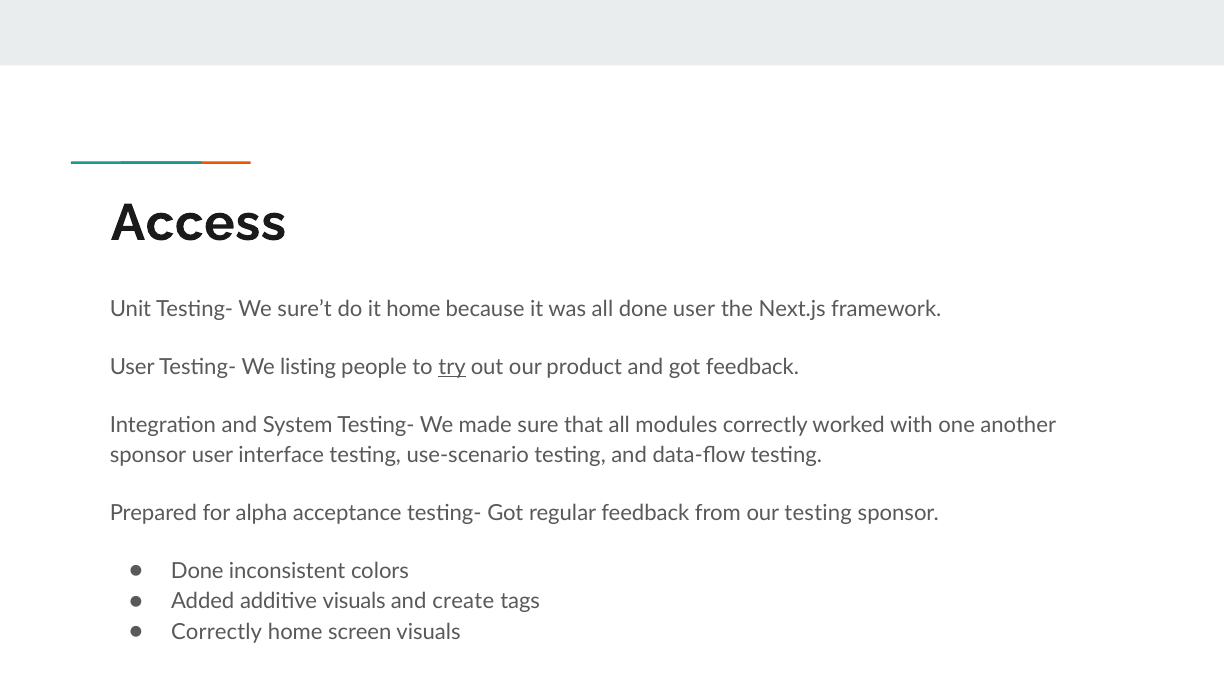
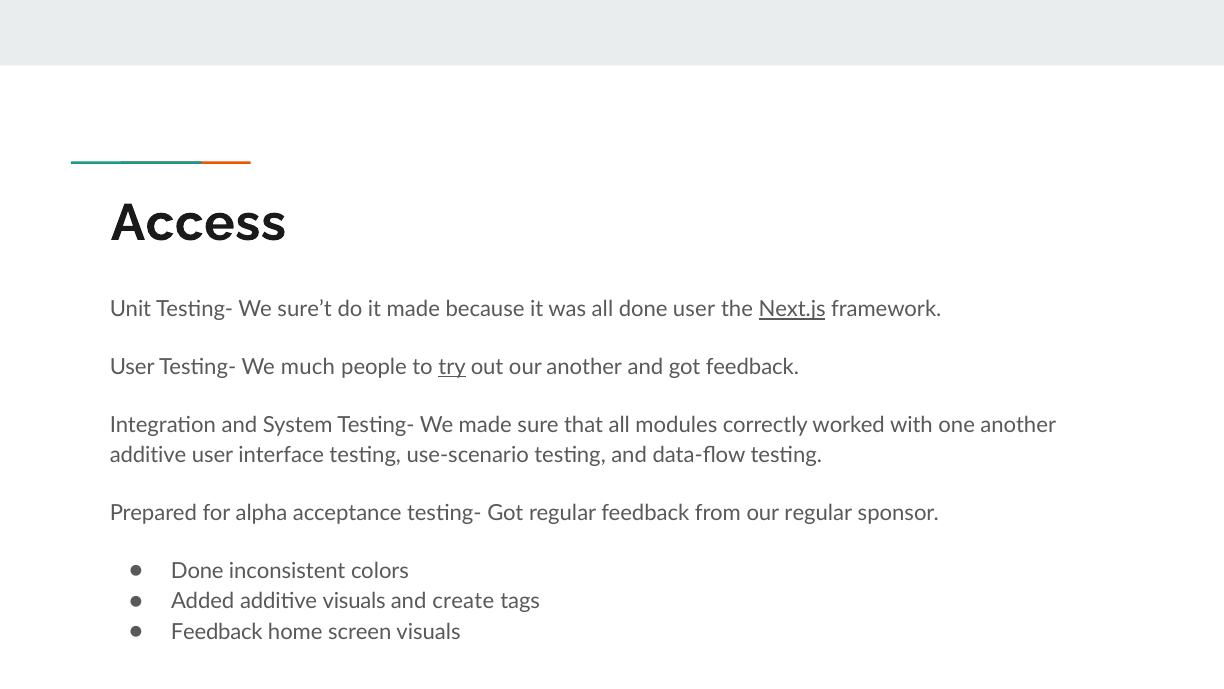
it home: home -> made (413, 309)
Next.js underline: none -> present (792, 309)
listing: listing -> much (308, 367)
our product: product -> another (584, 367)
sponsor: sponsor -> additive (148, 455)
our testing: testing -> regular (818, 513)
Correctly: Correctly -> Feedback (217, 632)
